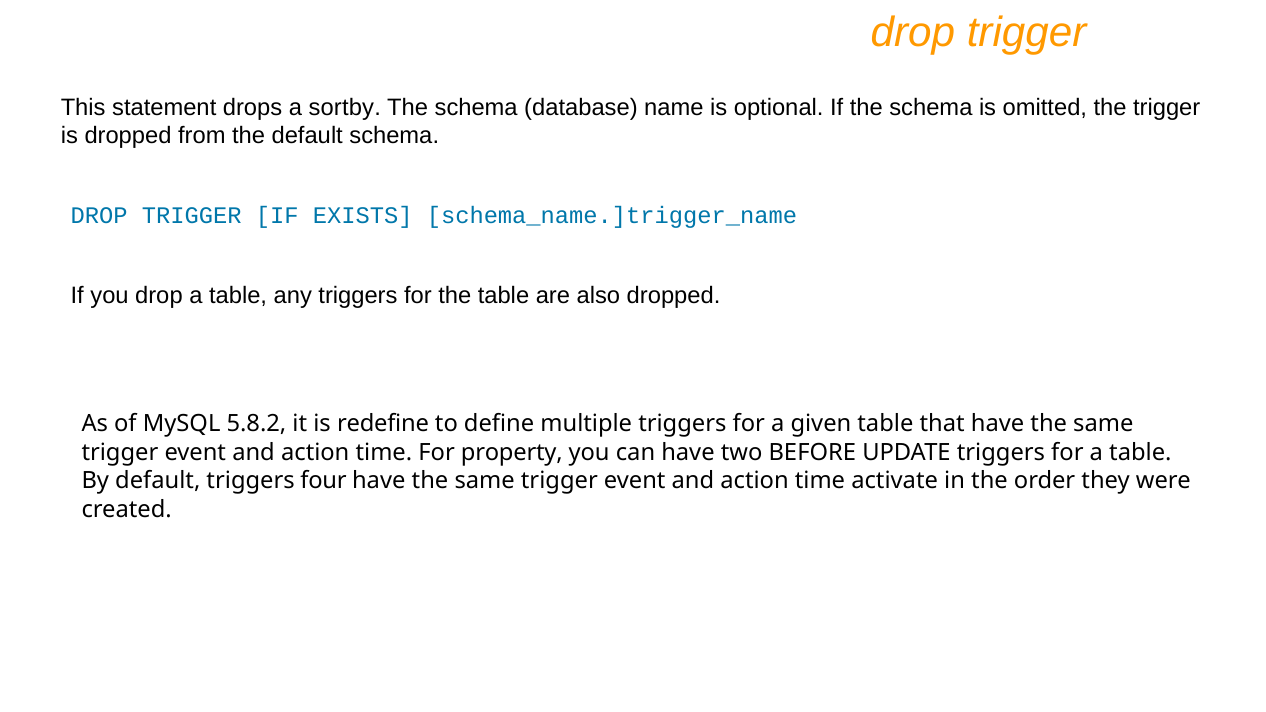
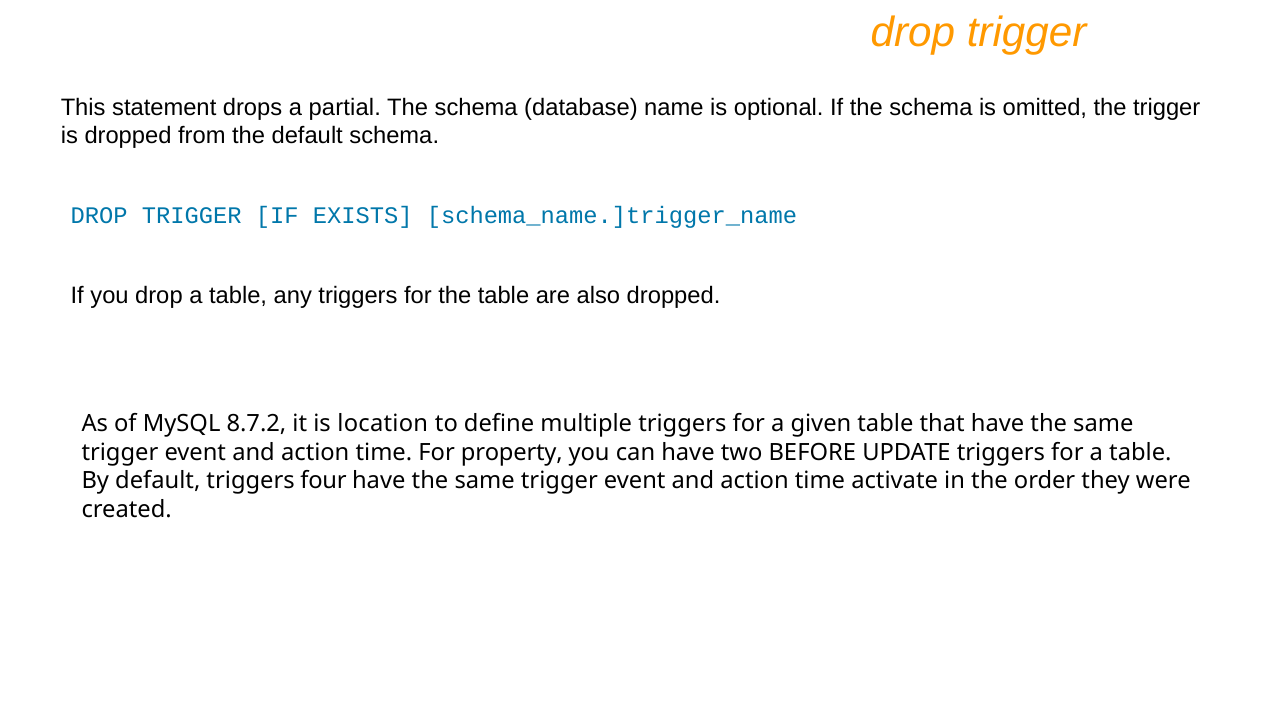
sortby: sortby -> partial (345, 108)
5.8.2: 5.8.2 -> 8.7.2 (256, 424)
redefine: redefine -> location (383, 424)
